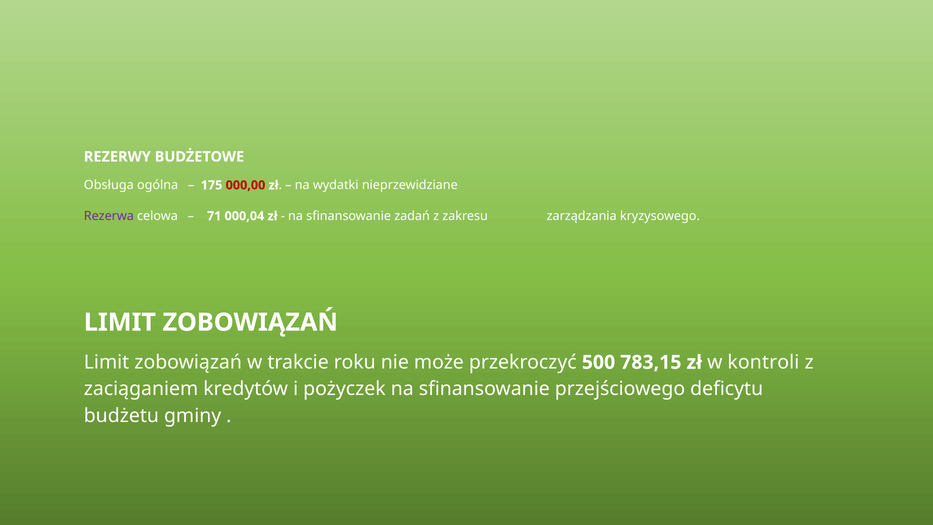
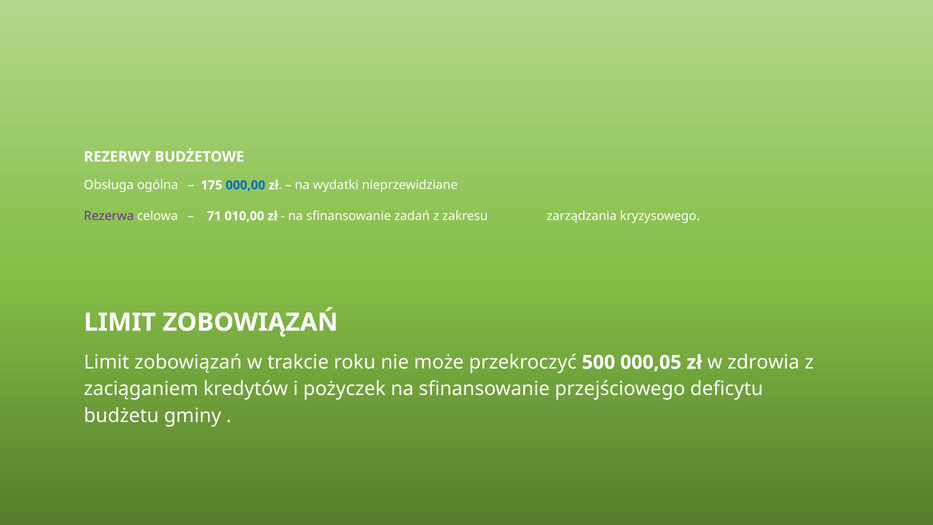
000,00 colour: red -> blue (245, 185)
000,04: 000,04 -> 010,00 (244, 216)
783,15: 783,15 -> 000,05 (651, 362)
kontroli: kontroli -> zdrowia (763, 362)
